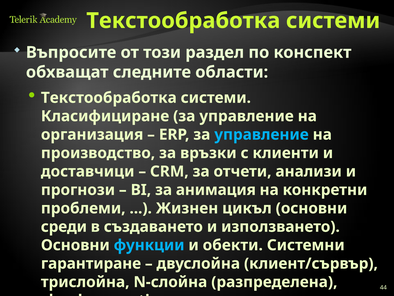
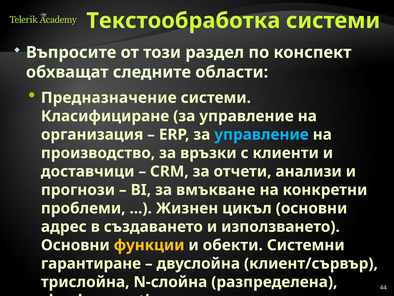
Текстообработка: Текстообработка -> Предназначение (109, 98)
анимация: анимация -> вмъкване (216, 190)
среди: среди -> адрес (64, 226)
функции colour: light blue -> yellow (149, 245)
